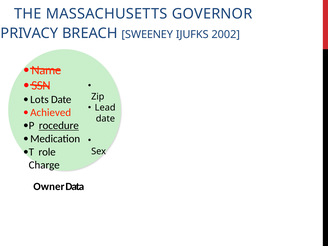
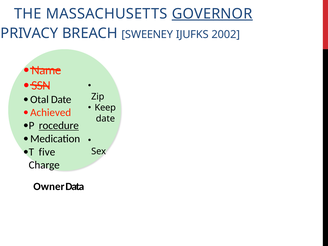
GOVERNOR underline: none -> present (212, 14)
Lots: Lots -> Otal (39, 100)
Lead: Lead -> Keep (105, 108)
role: role -> five (47, 152)
